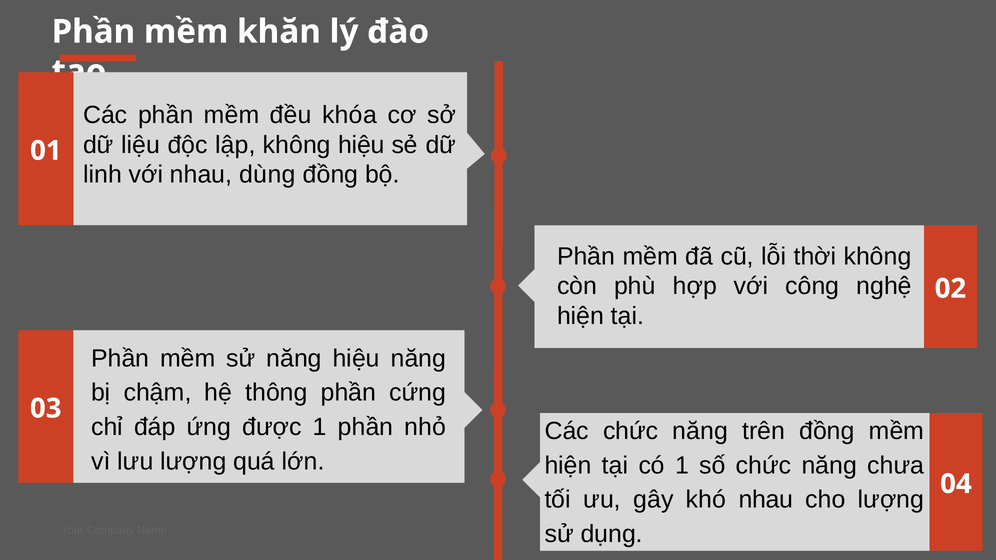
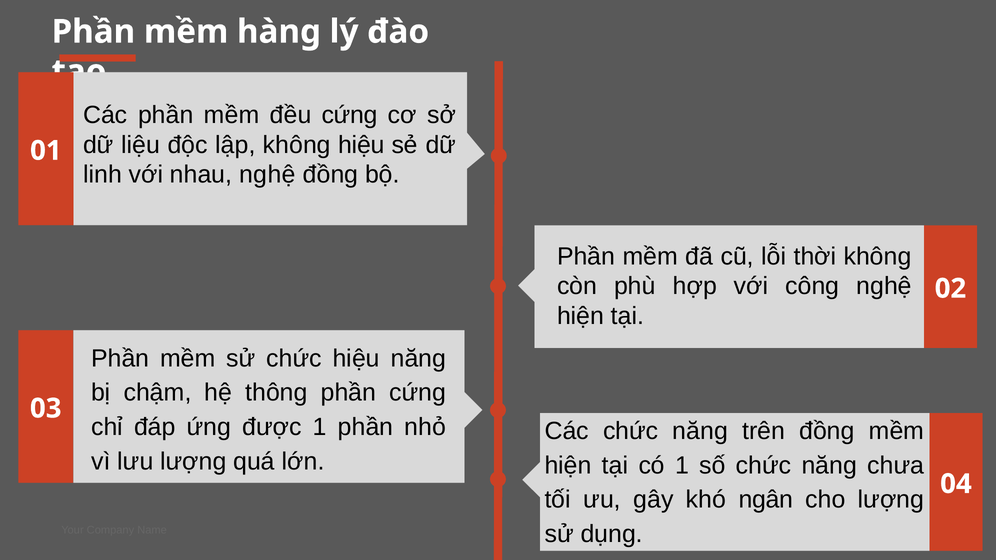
khăn: khăn -> hàng (279, 32)
đều khóa: khóa -> cứng (350, 115)
nhau dùng: dùng -> nghệ (267, 175)
sử năng: năng -> chức (294, 358)
khó nhau: nhau -> ngân (766, 500)
